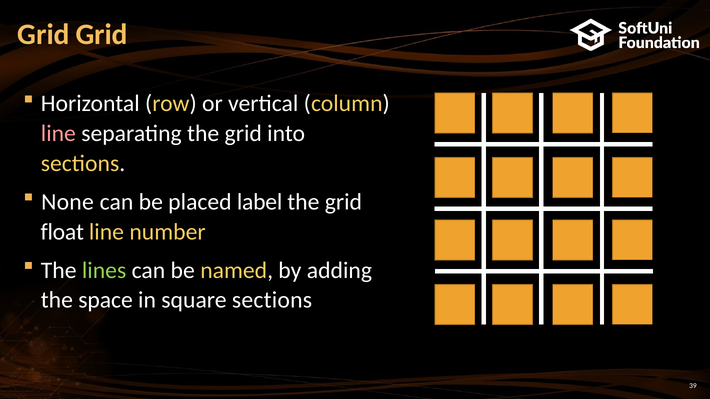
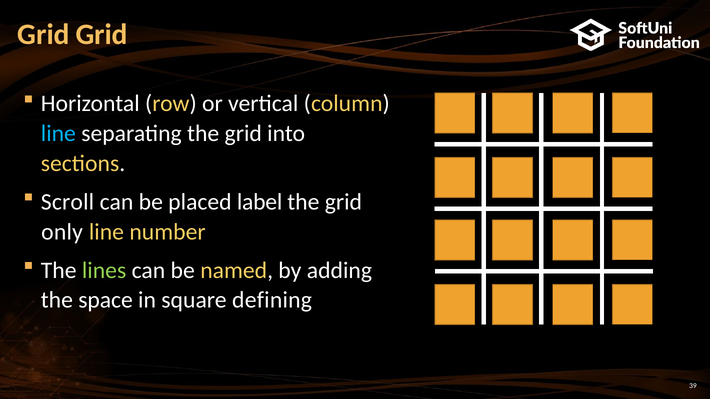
line colour: pink -> light blue (58, 134)
None: None -> Scroll (67, 202)
float: float -> only (62, 232)
square sections: sections -> defining (272, 301)
